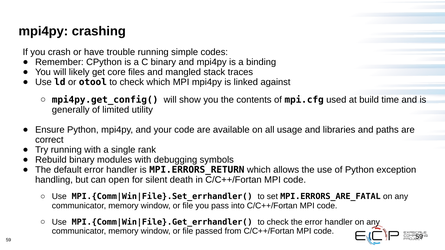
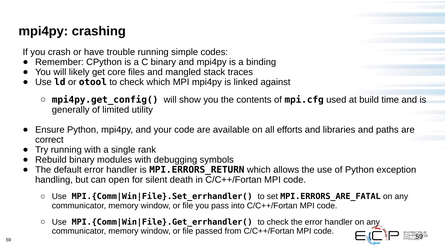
usage: usage -> efforts (290, 130)
